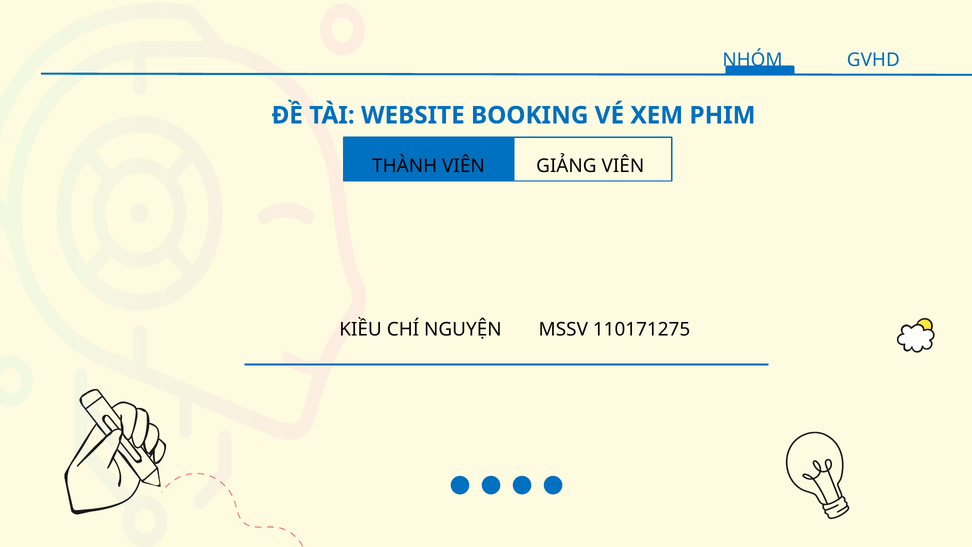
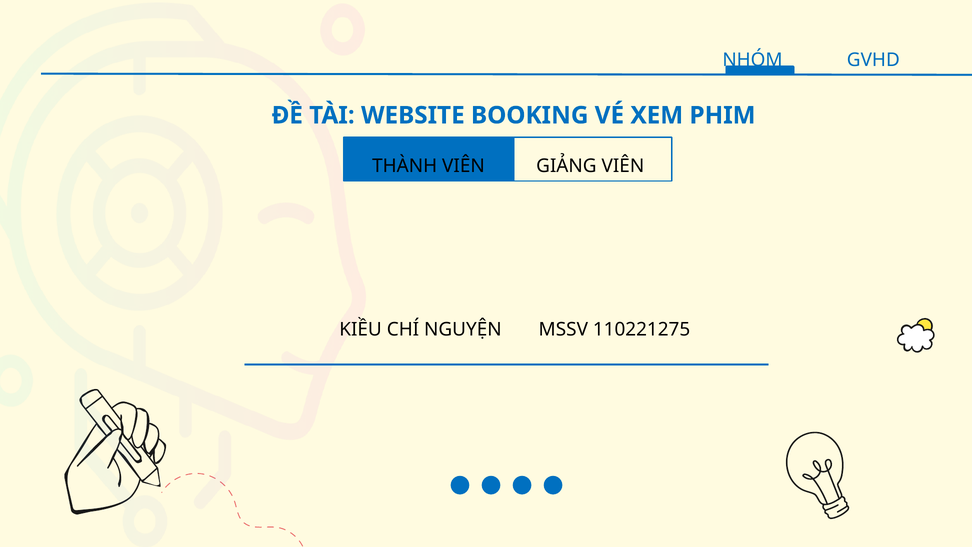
110171275: 110171275 -> 110221275 (642, 329)
